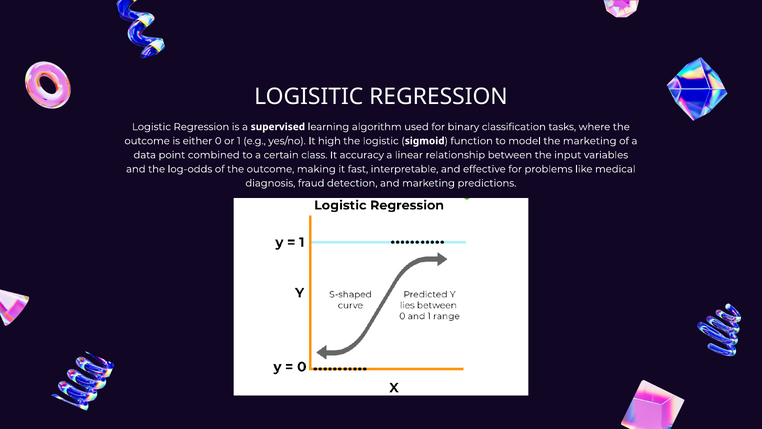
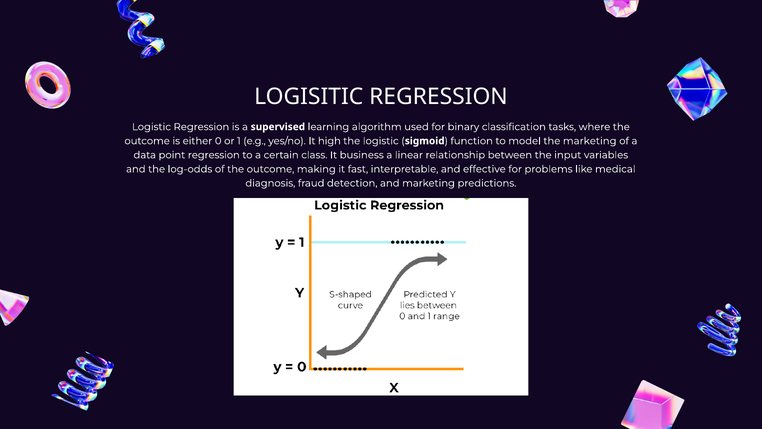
point combined: combined -> regression (214, 155)
accuracy: accuracy -> business (362, 155)
